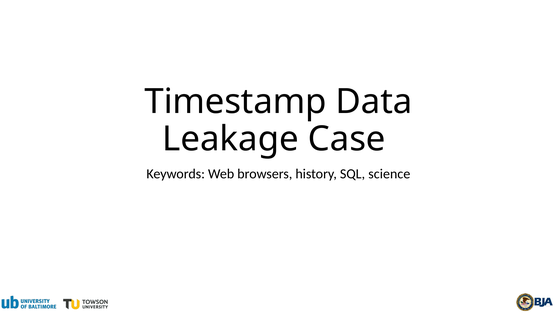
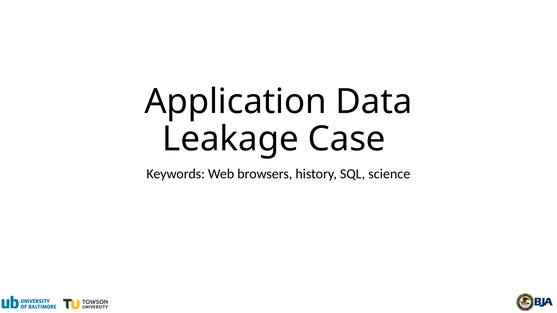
Timestamp: Timestamp -> Application (235, 102)
